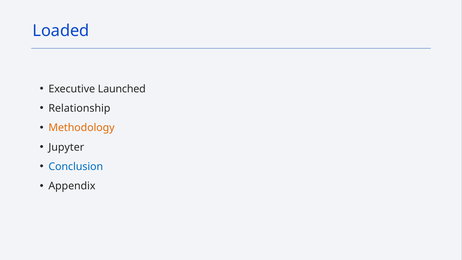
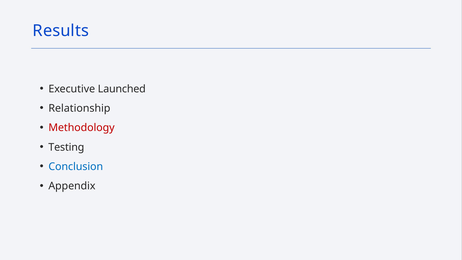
Loaded: Loaded -> Results (61, 31)
Methodology colour: orange -> red (82, 128)
Jupyter: Jupyter -> Testing (66, 147)
